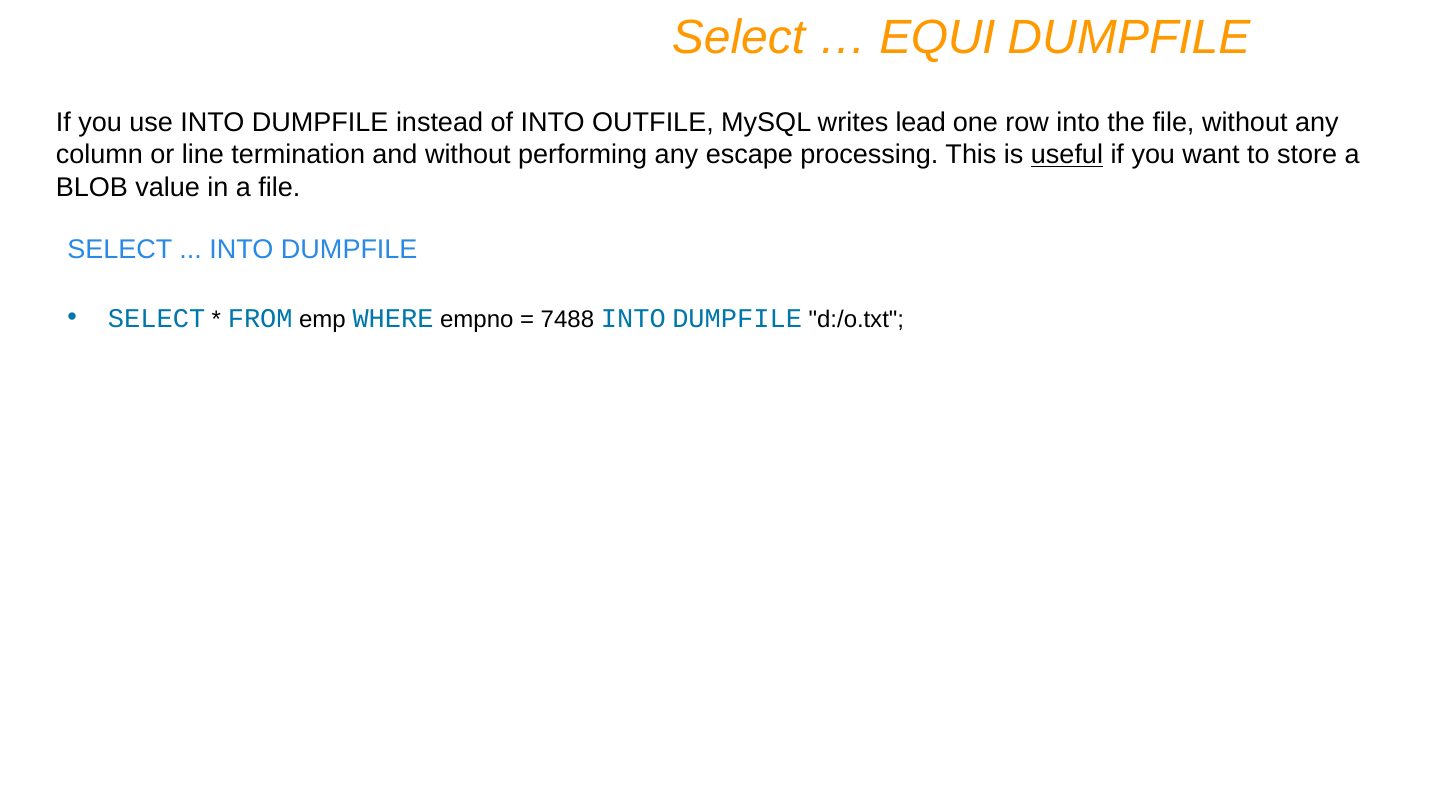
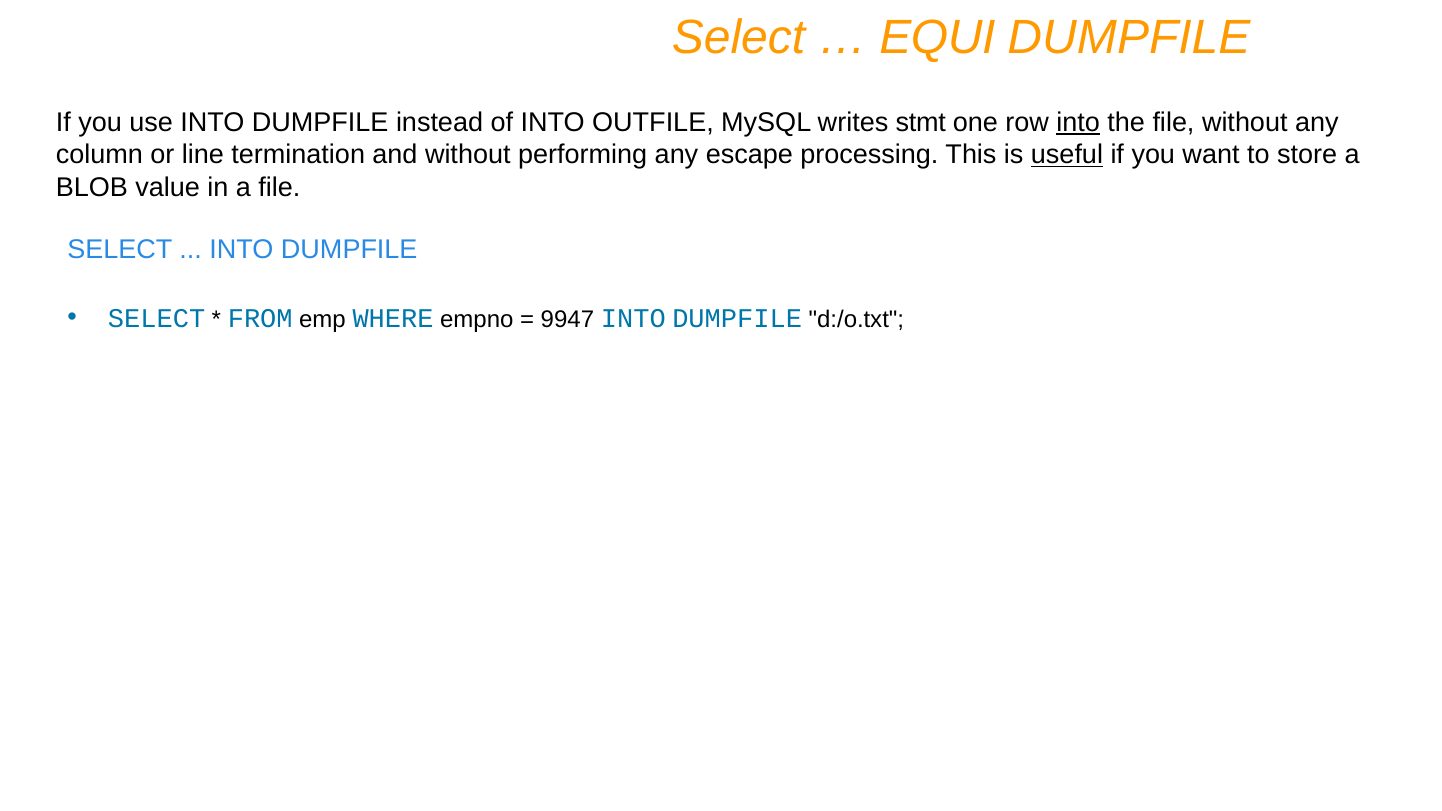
lead: lead -> stmt (921, 123)
into underline: none -> present (1078, 123)
7488: 7488 -> 9947 (567, 319)
